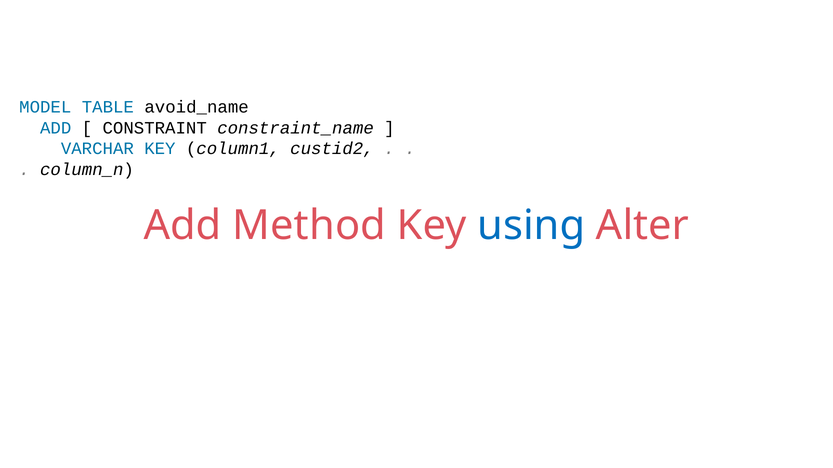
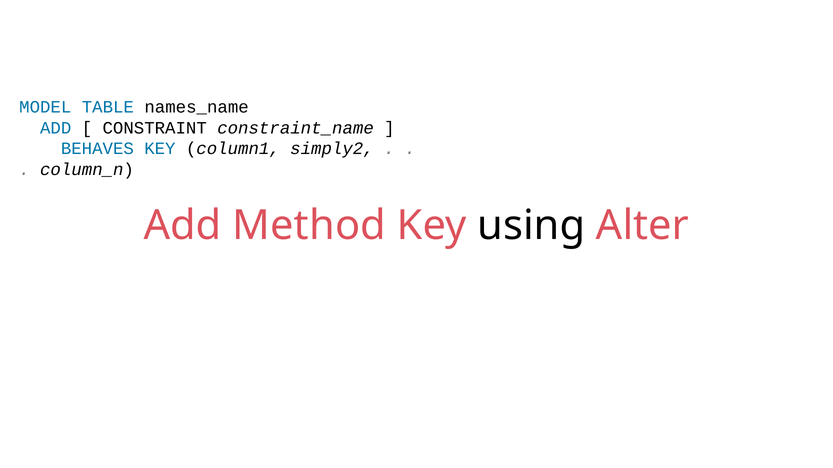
avoid_name: avoid_name -> names_name (197, 107)
VARCHAR: VARCHAR -> BEHAVES (97, 149)
custid2: custid2 -> simply2 (332, 149)
using colour: blue -> black (531, 226)
